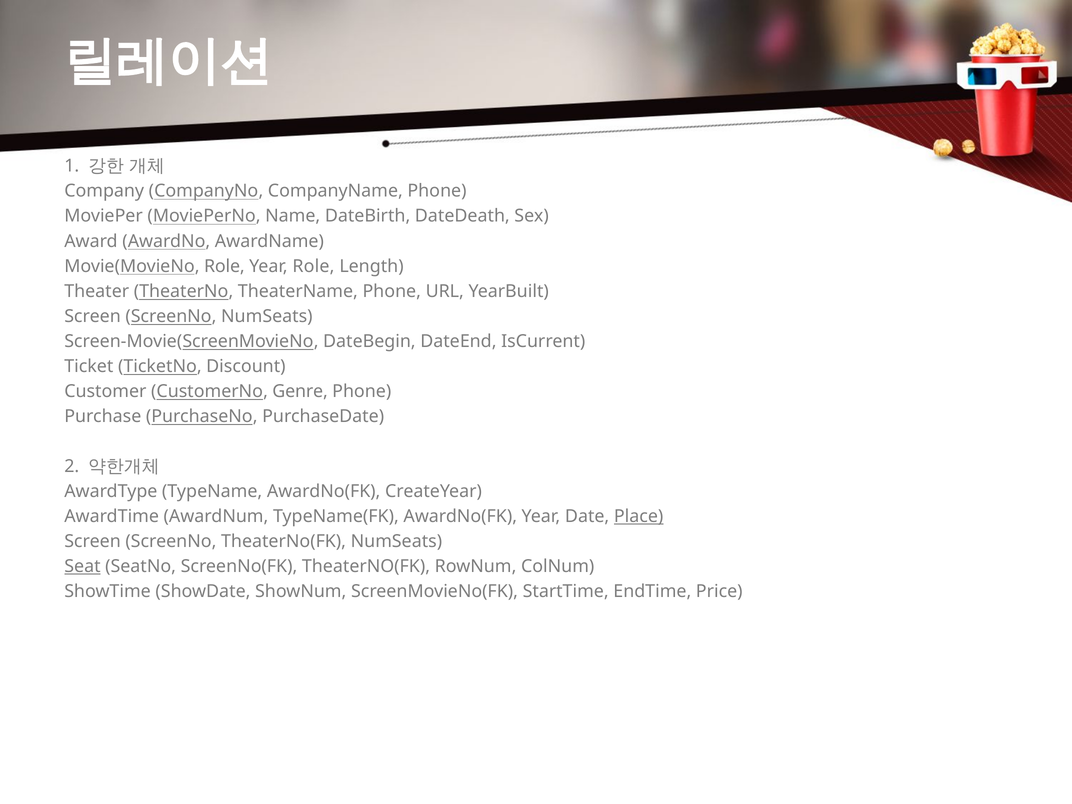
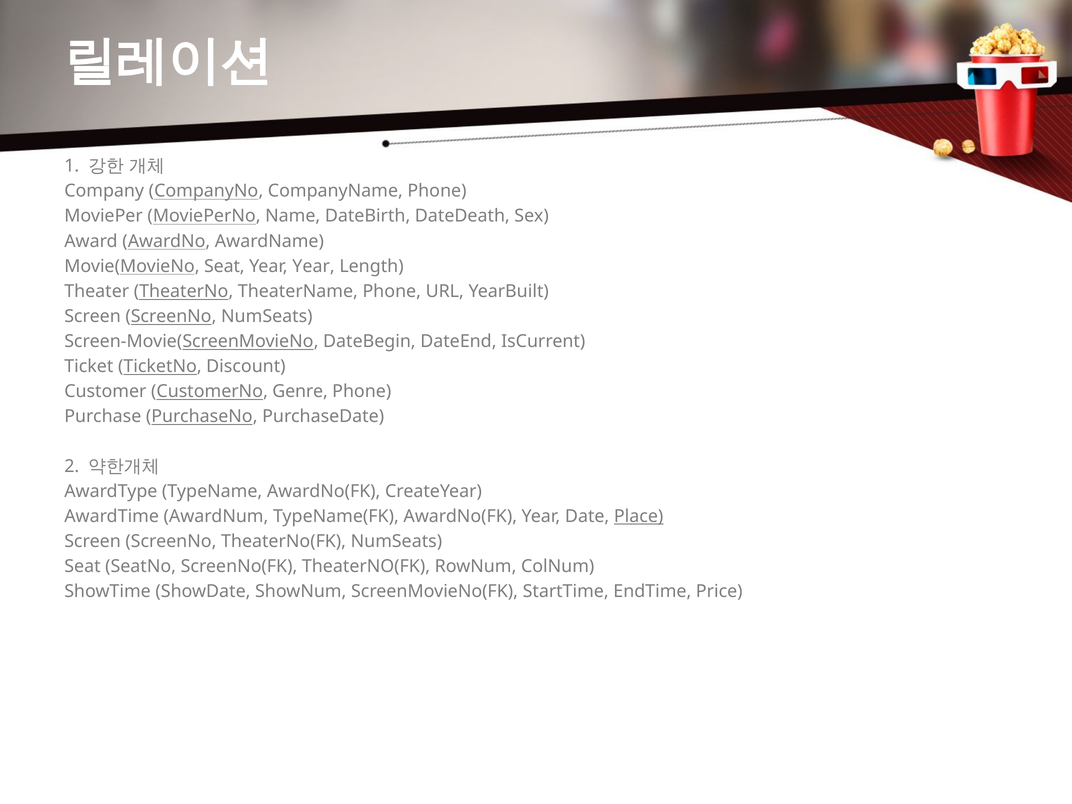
Movie(MovieNo Role: Role -> Seat (224, 266)
Year Role: Role -> Year (314, 266)
Seat underline: present -> none (82, 566)
